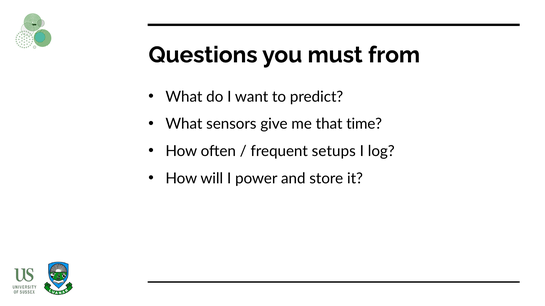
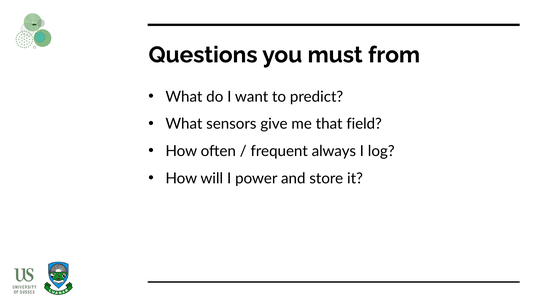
time: time -> field (364, 124)
setups: setups -> always (334, 151)
